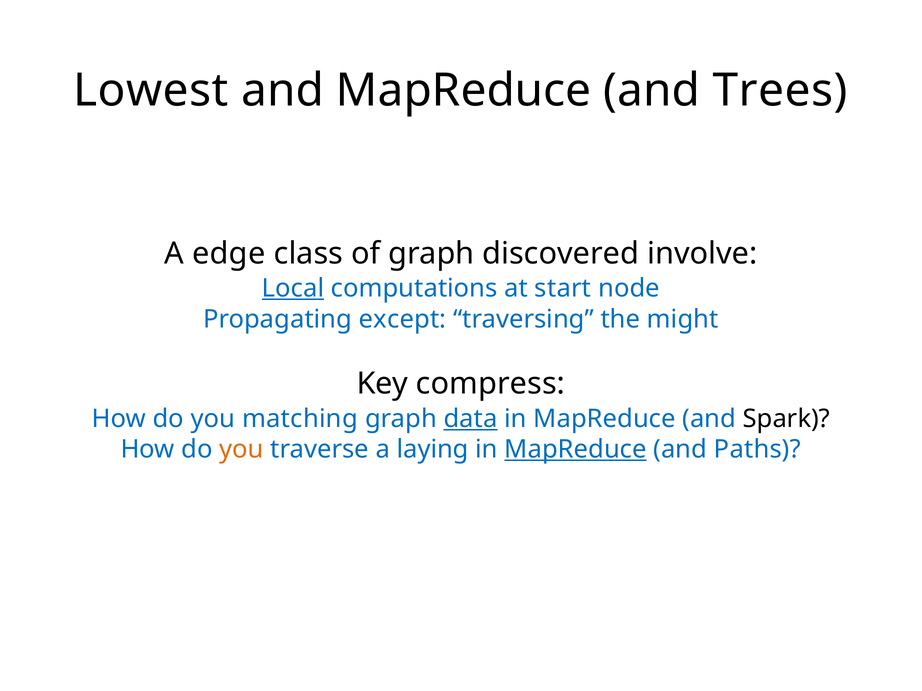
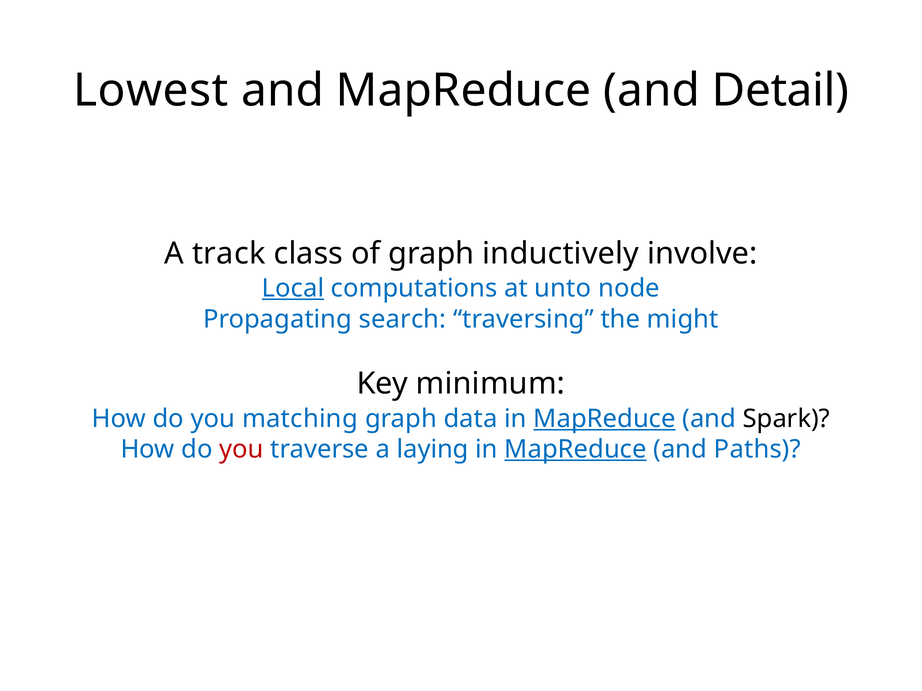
Trees: Trees -> Detail (781, 91)
edge: edge -> track (229, 254)
discovered: discovered -> inductively (561, 254)
start: start -> unto (563, 289)
except: except -> search (403, 319)
compress: compress -> minimum (491, 384)
data underline: present -> none (471, 419)
MapReduce underline: none -> present (605, 419)
you colour: orange -> red (242, 450)
